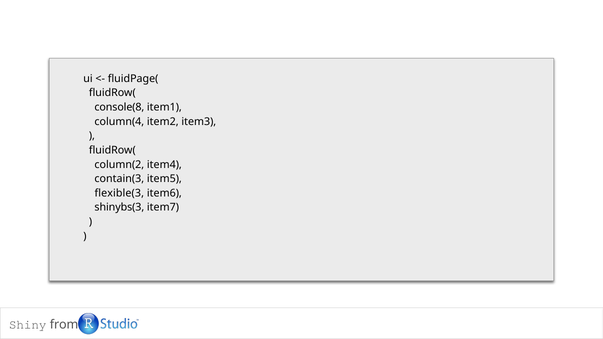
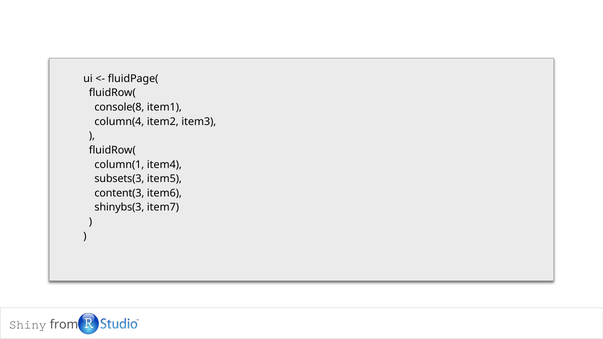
column(2: column(2 -> column(1 (119, 165)
contain(3: contain(3 -> subsets(3 (119, 179)
flexible(3: flexible(3 -> content(3 (119, 193)
